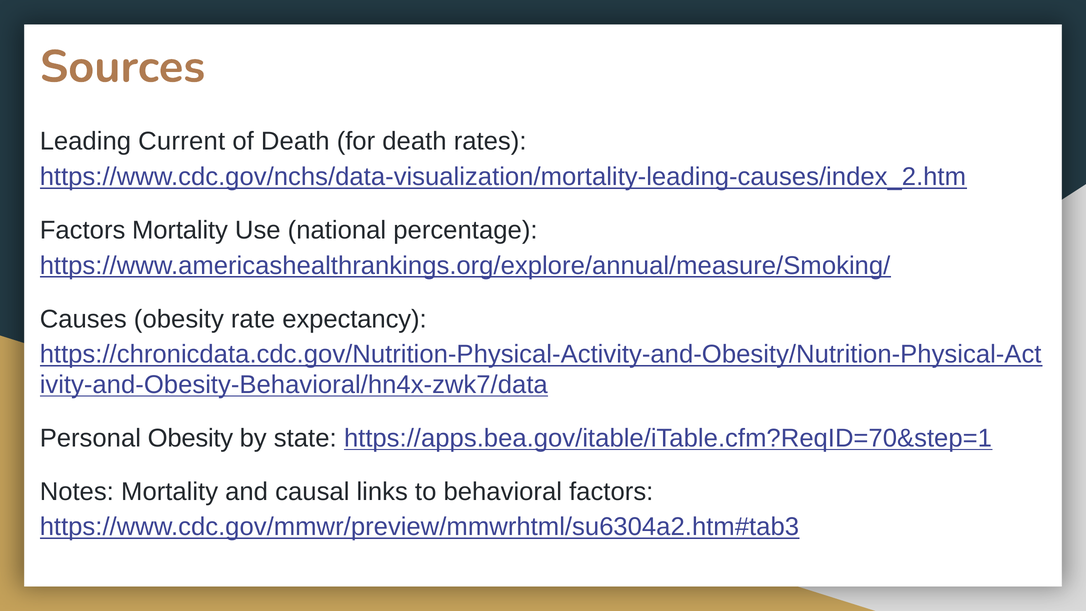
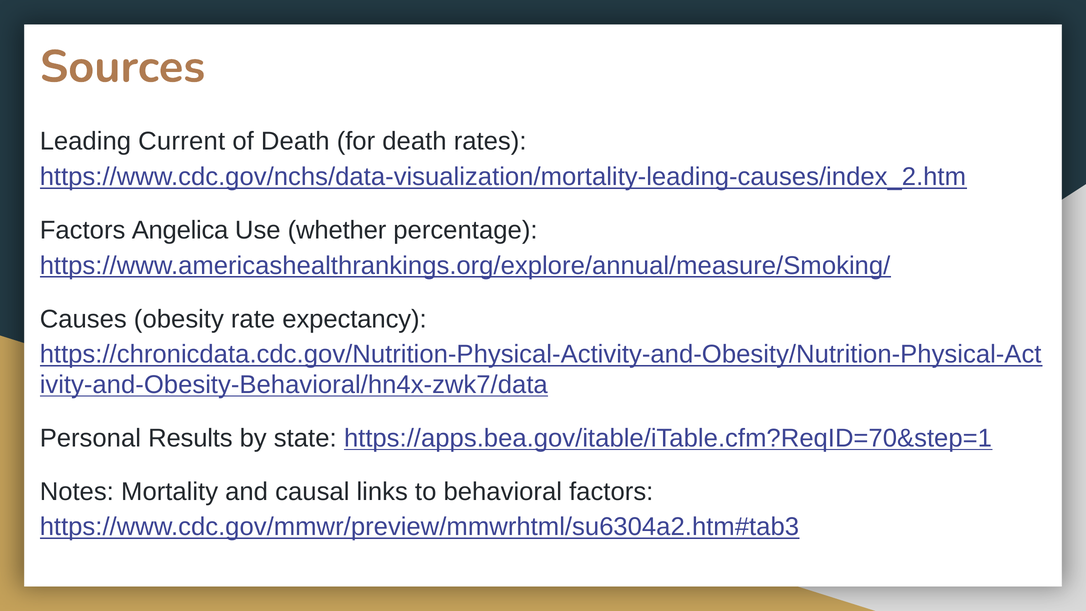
Factors Mortality: Mortality -> Angelica (180, 230)
national: national -> whether (337, 230)
Personal Obesity: Obesity -> Results (190, 438)
